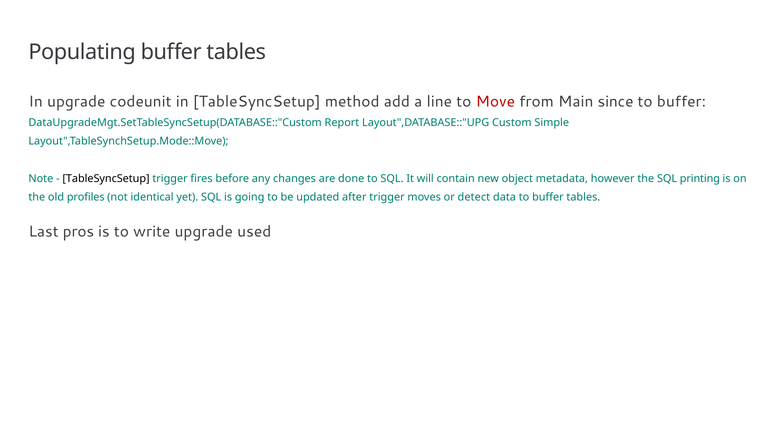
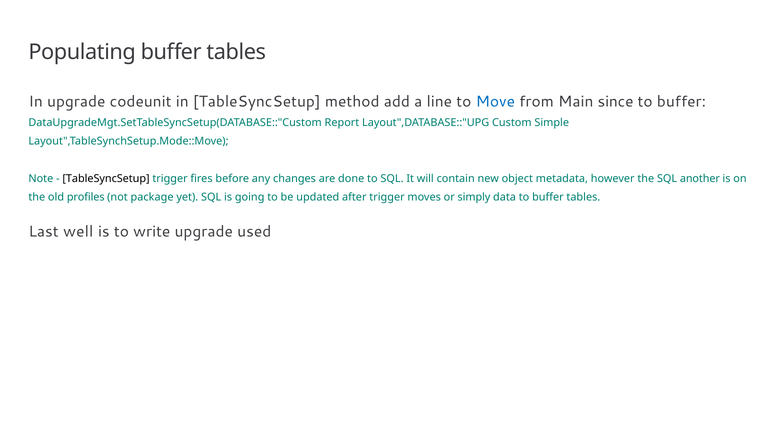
Move colour: red -> blue (495, 102)
printing: printing -> another (700, 179)
identical: identical -> package (152, 197)
detect: detect -> simply (474, 197)
pros: pros -> well (78, 232)
